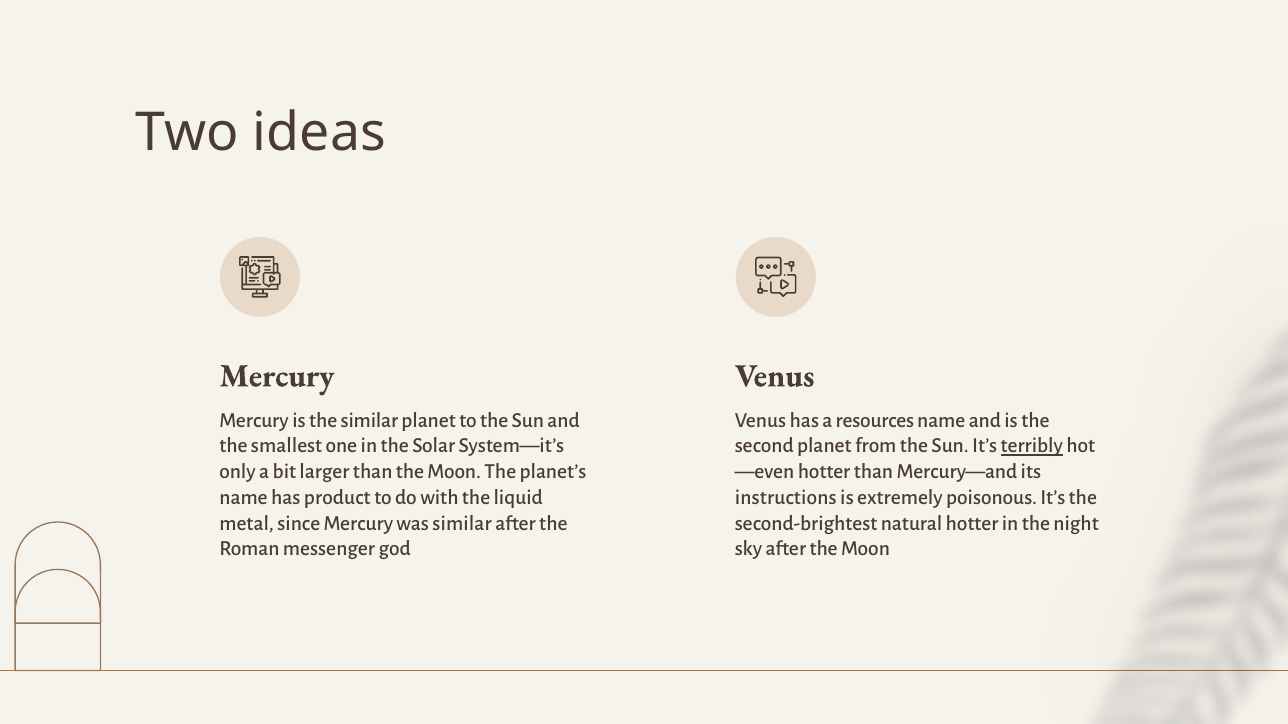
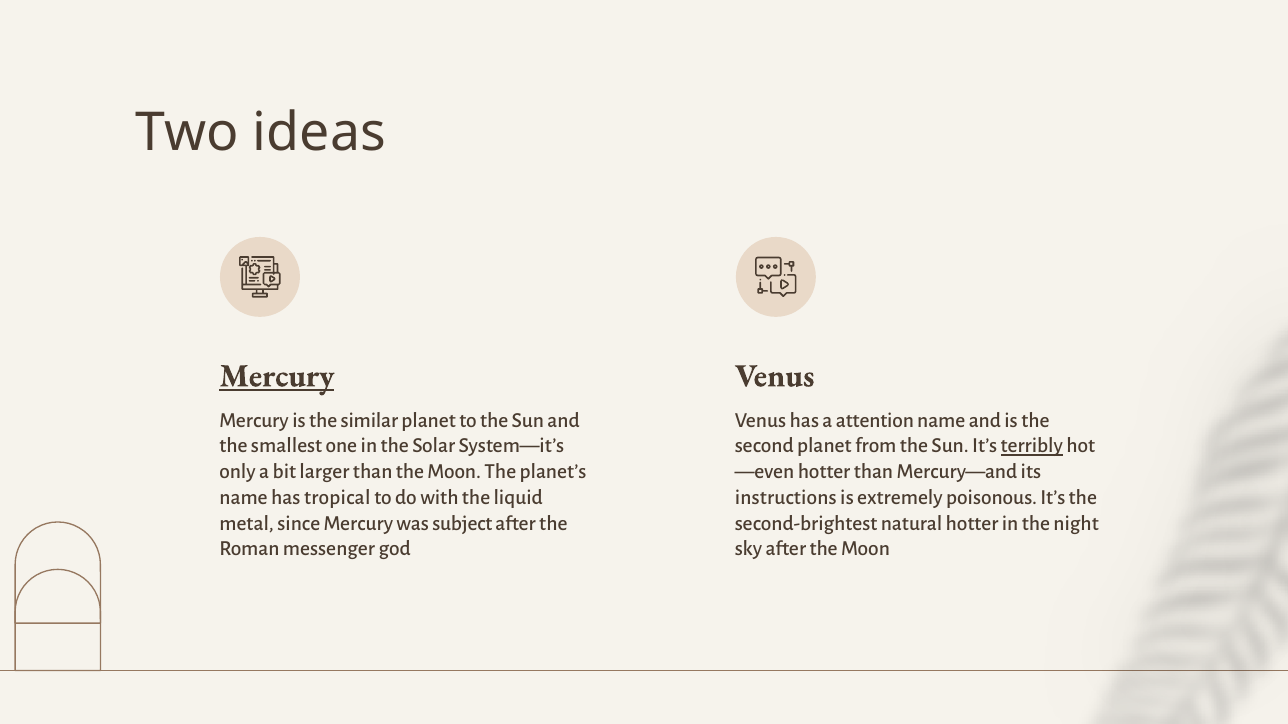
Mercury underline: none -> present (277, 376)
resources: resources -> attention (875, 420)
product: product -> tropical (337, 498)
was similar: similar -> subject (462, 523)
